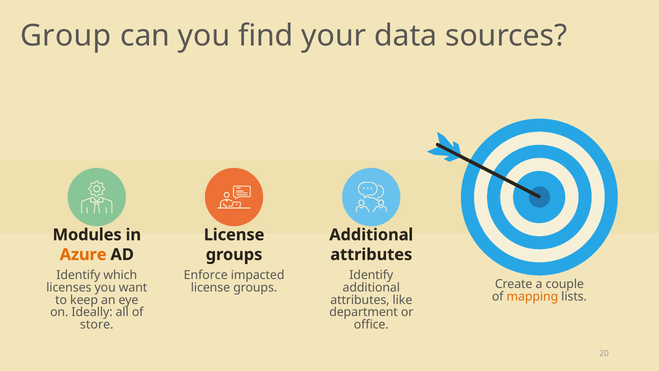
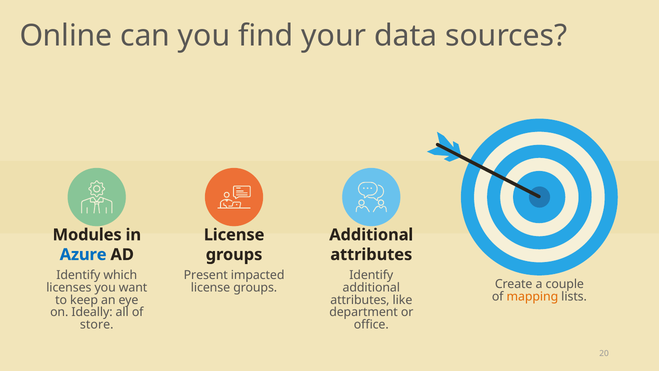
Group: Group -> Online (66, 36)
Azure colour: orange -> blue (83, 254)
Enforce: Enforce -> Present (206, 275)
